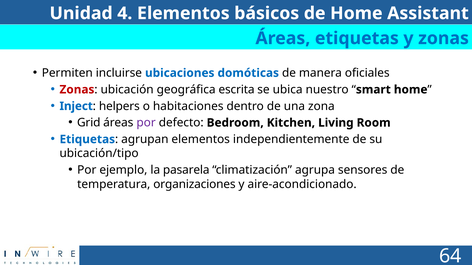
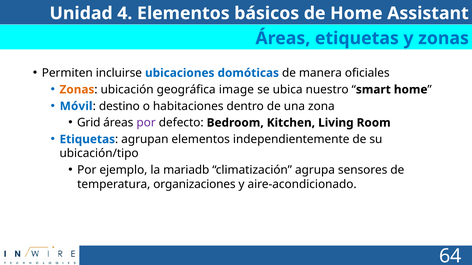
Zonas colour: red -> orange (77, 90)
escrita: escrita -> image (236, 90)
Inject: Inject -> Móvil (76, 106)
helpers: helpers -> destino (119, 106)
pasarela: pasarela -> mariadb (186, 170)
